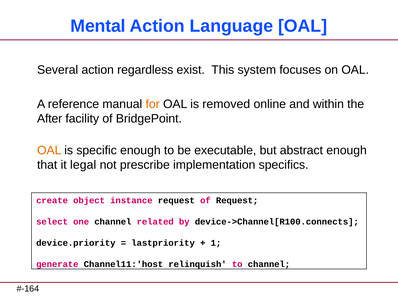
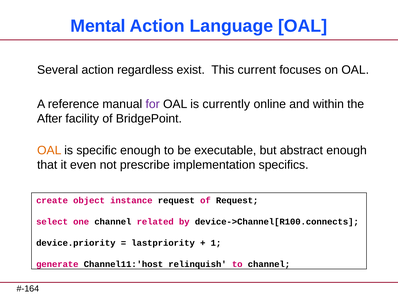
system: system -> current (257, 70)
for colour: orange -> purple (153, 104)
removed: removed -> currently (226, 104)
legal: legal -> even (83, 165)
